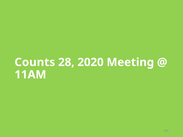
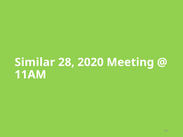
Counts: Counts -> Similar (35, 62)
